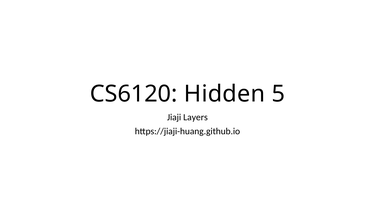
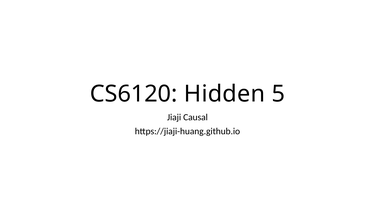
Layers: Layers -> Causal (196, 117)
